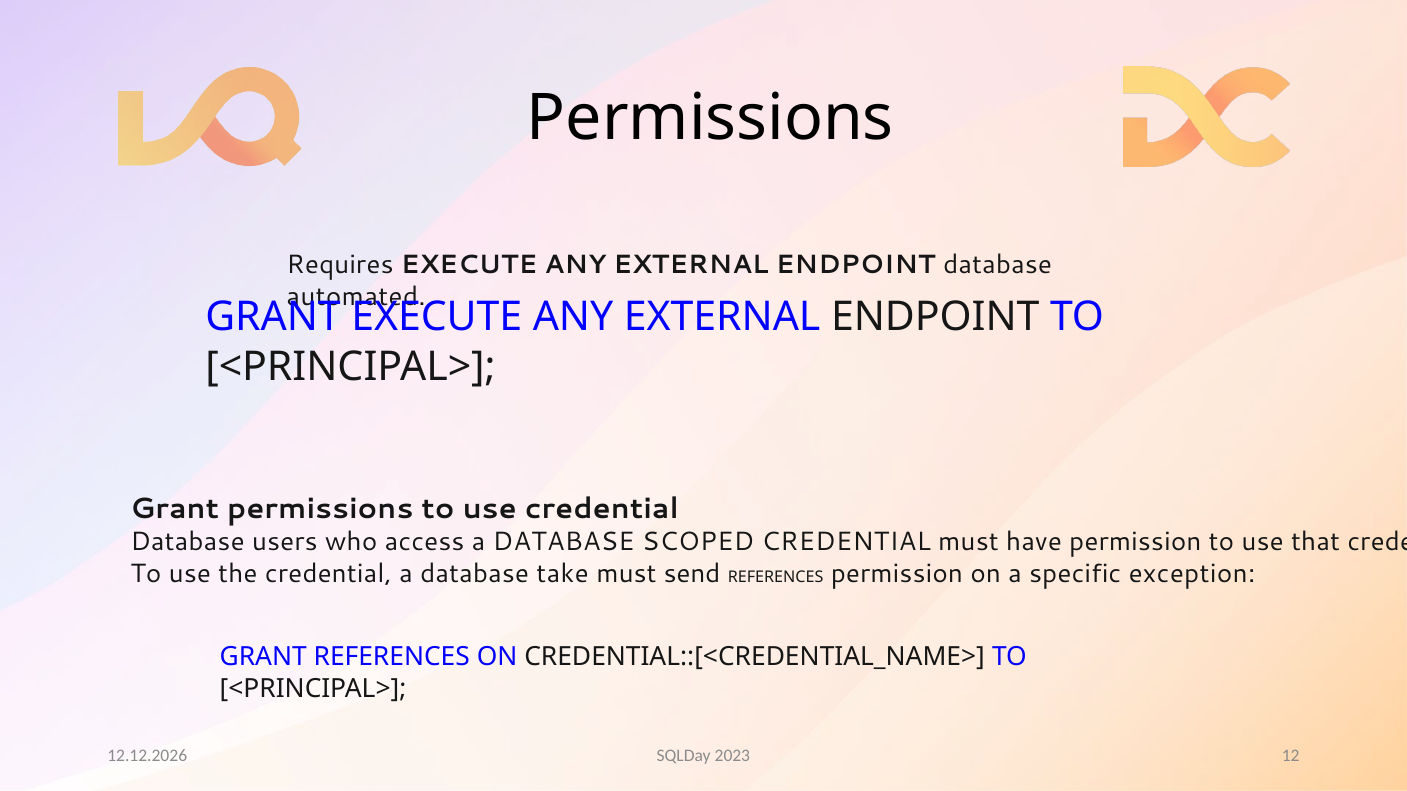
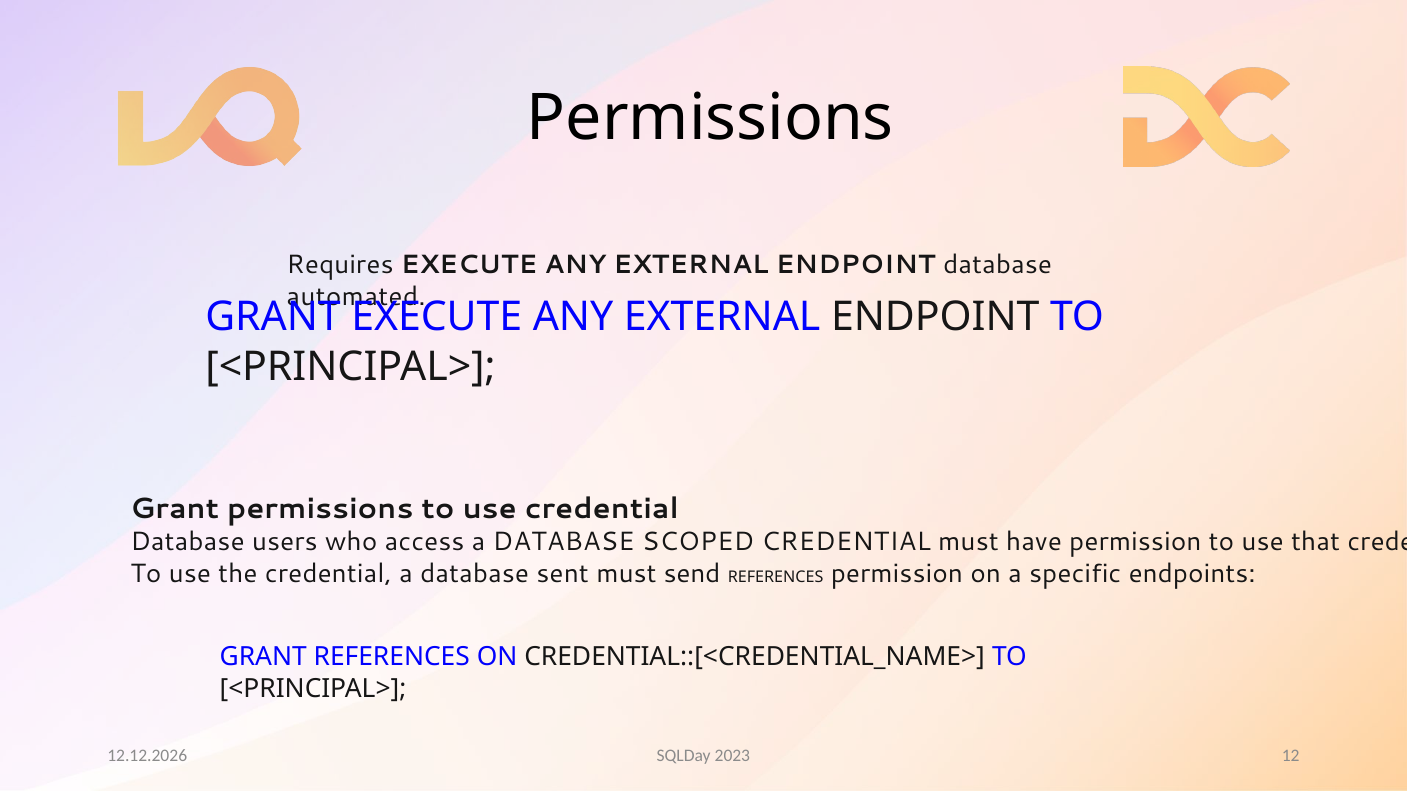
take: take -> sent (563, 574)
exception: exception -> endpoints (1192, 574)
